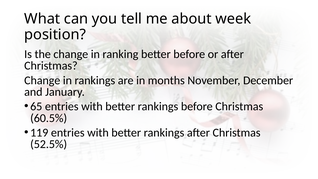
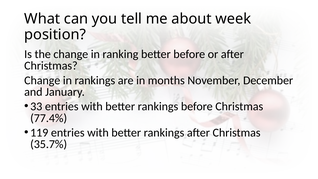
65: 65 -> 33 (36, 106)
60.5%: 60.5% -> 77.4% (49, 118)
52.5%: 52.5% -> 35.7% (49, 144)
